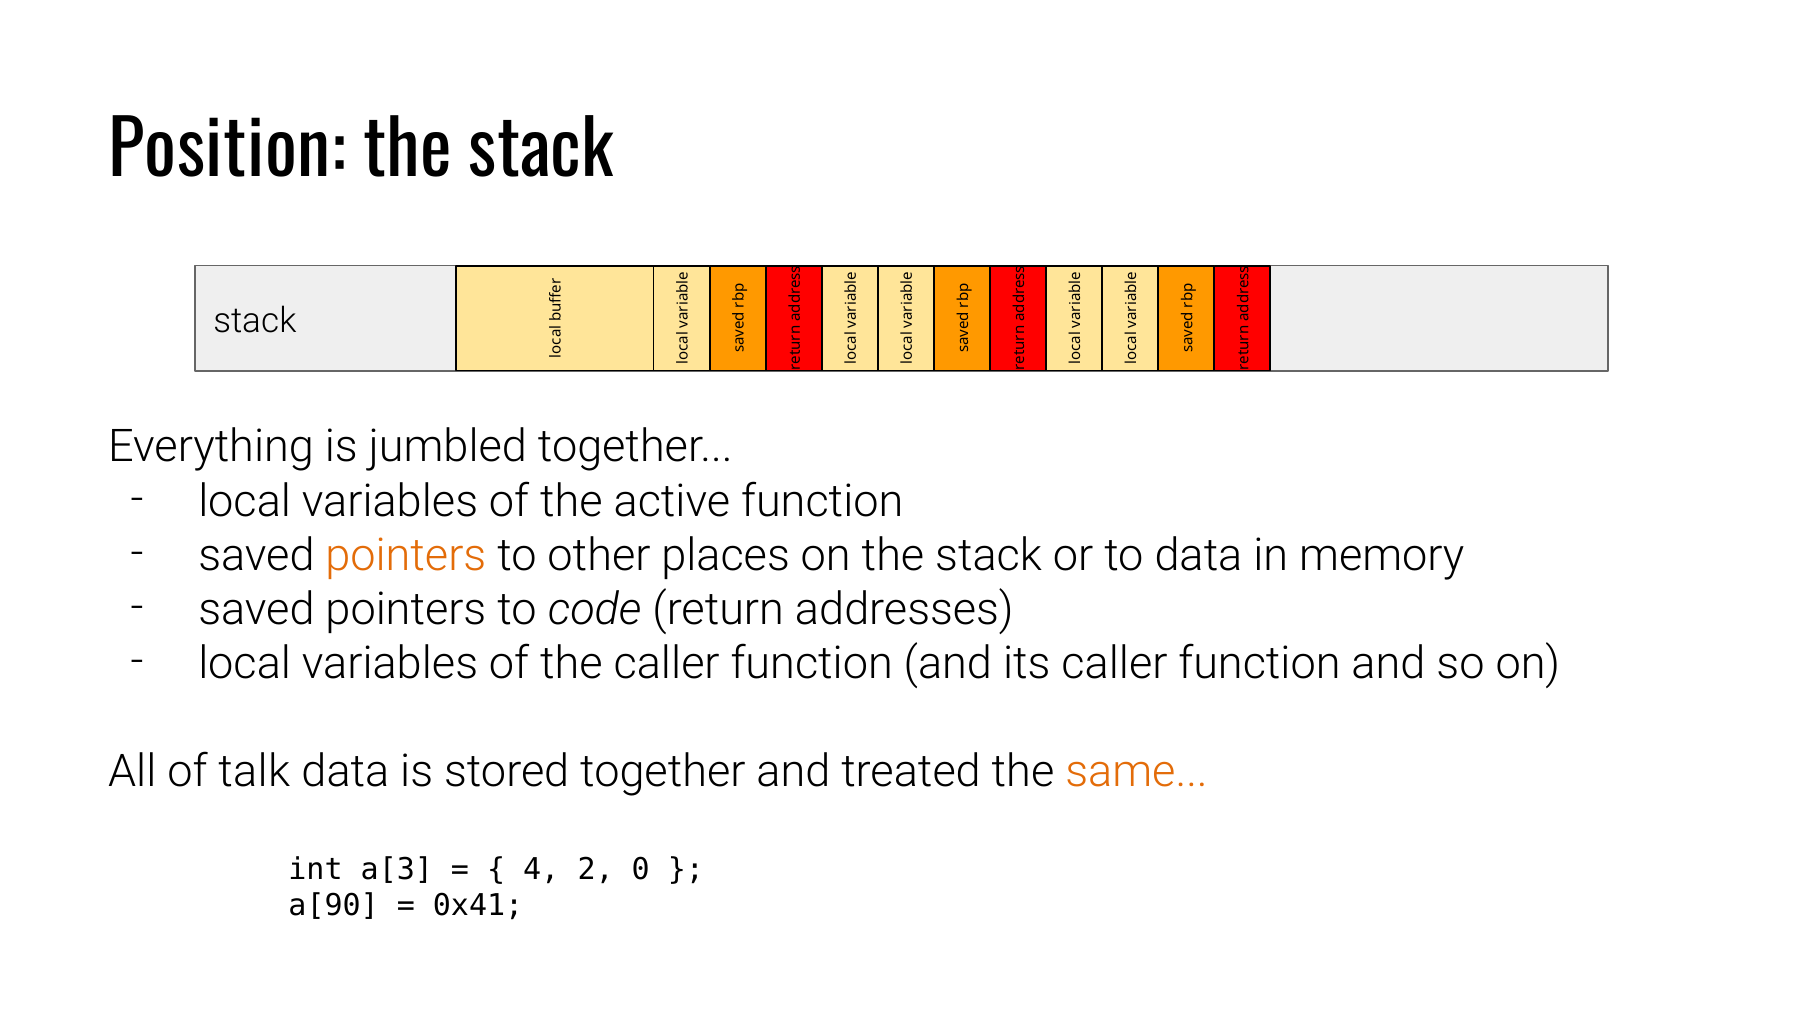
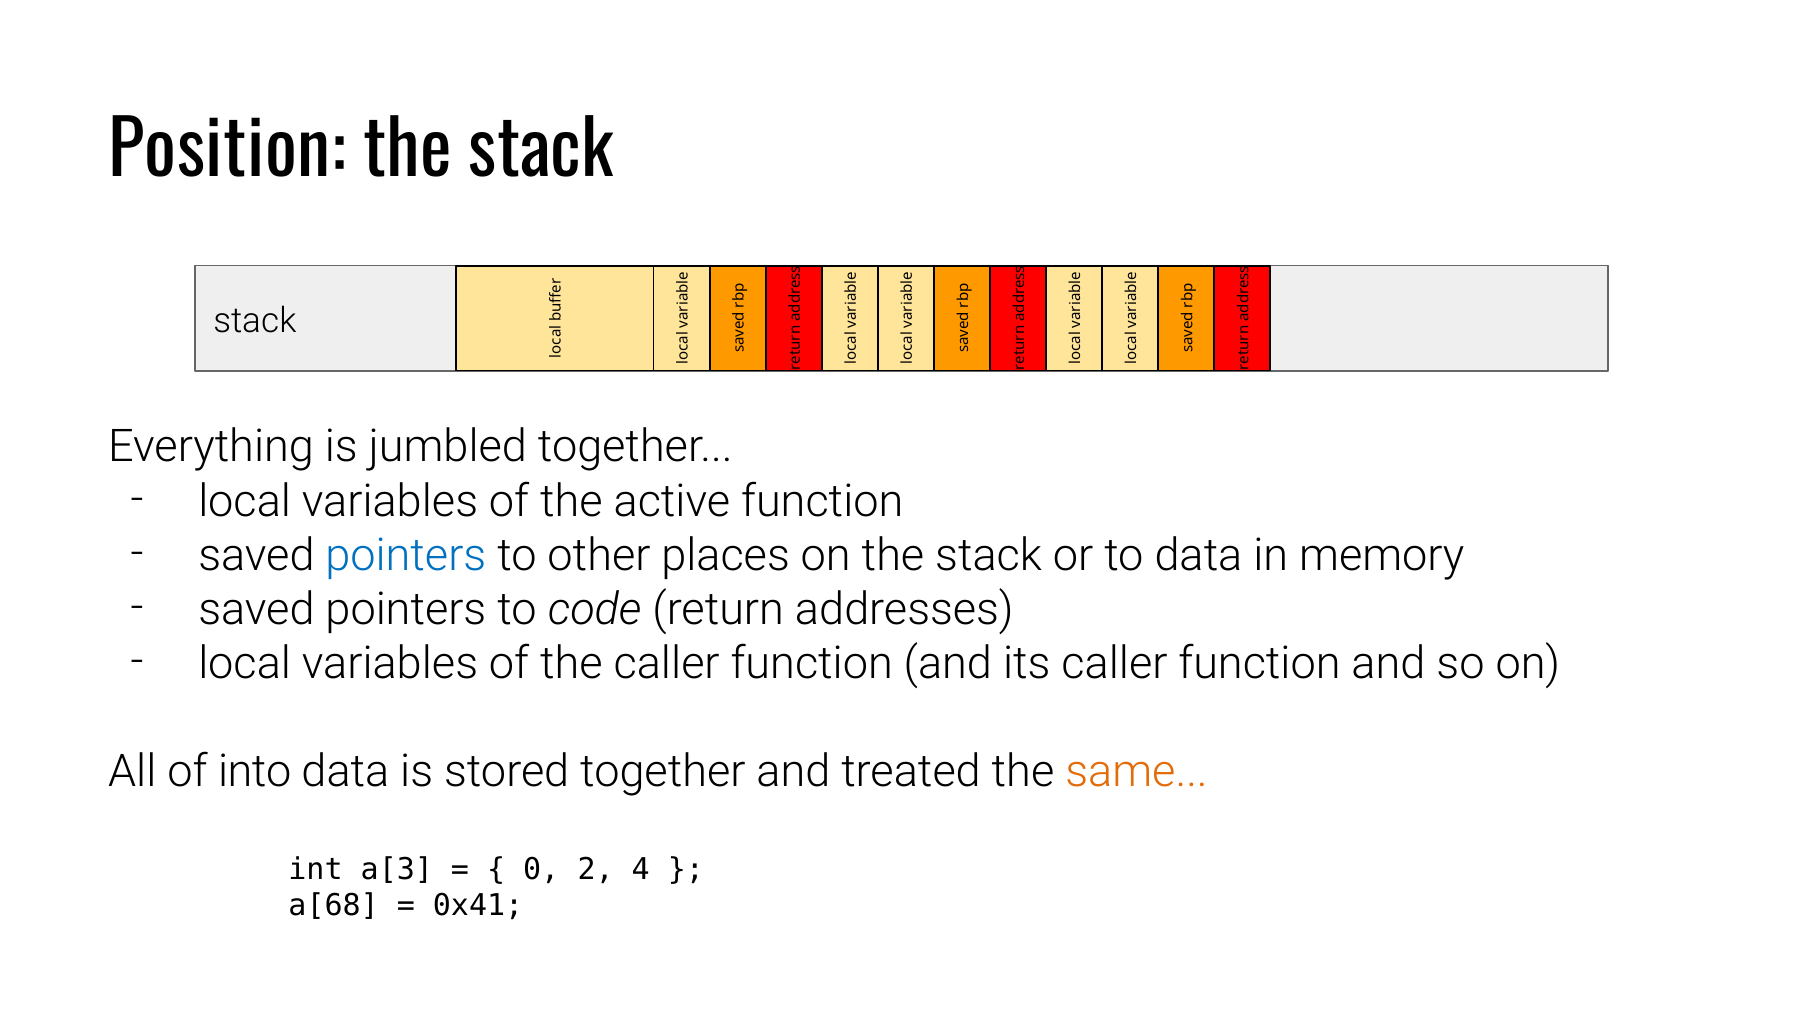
pointers colour: orange -> blue (406, 555)
talk: talk -> into (255, 772)
4: 4 -> 0 (541, 870)
0: 0 -> 4 (641, 870)
a[90: a[90 -> a[68 (334, 906)
